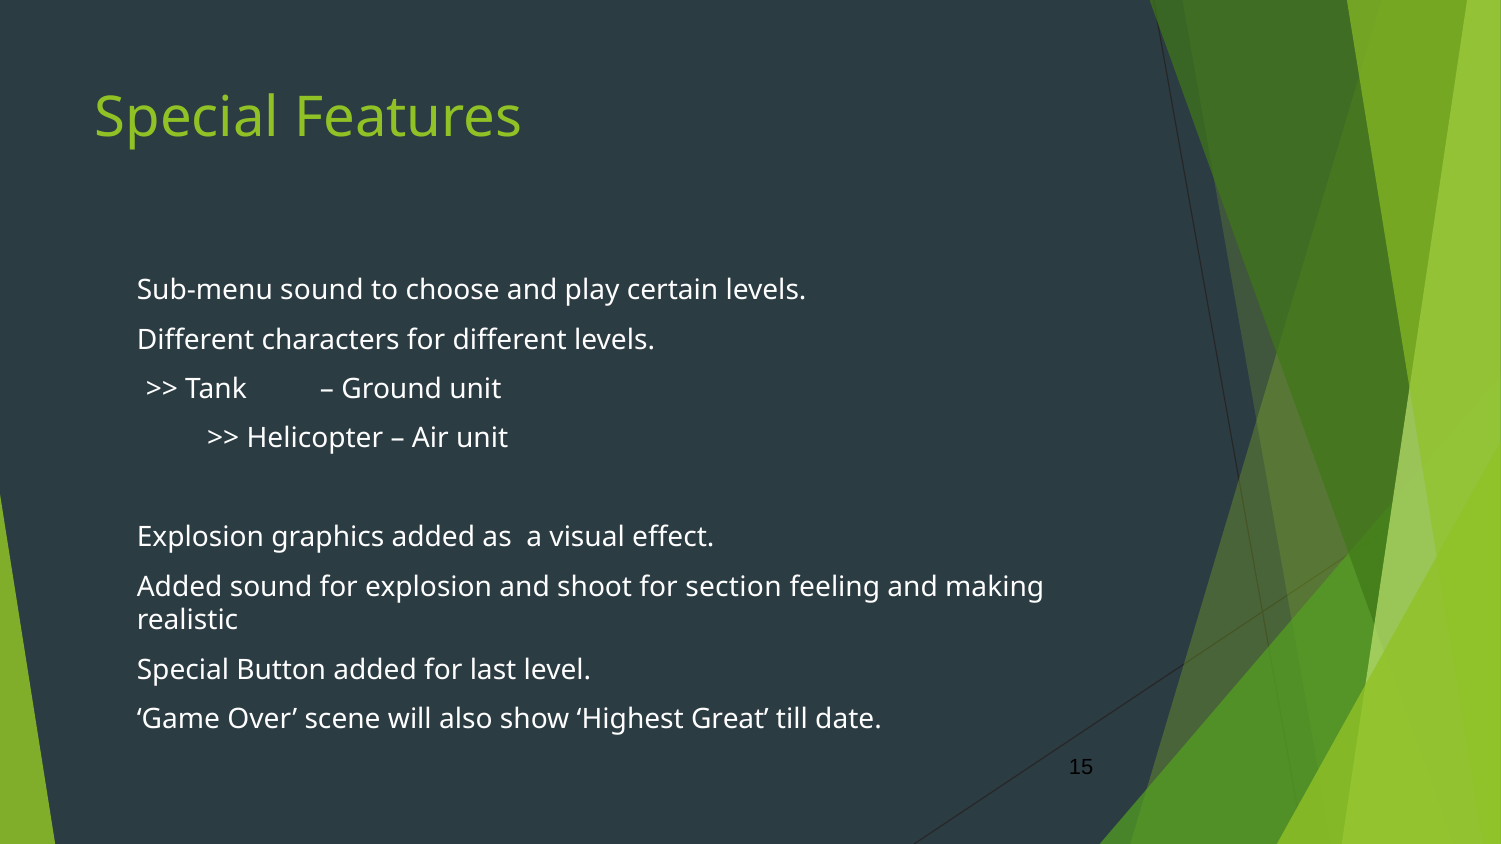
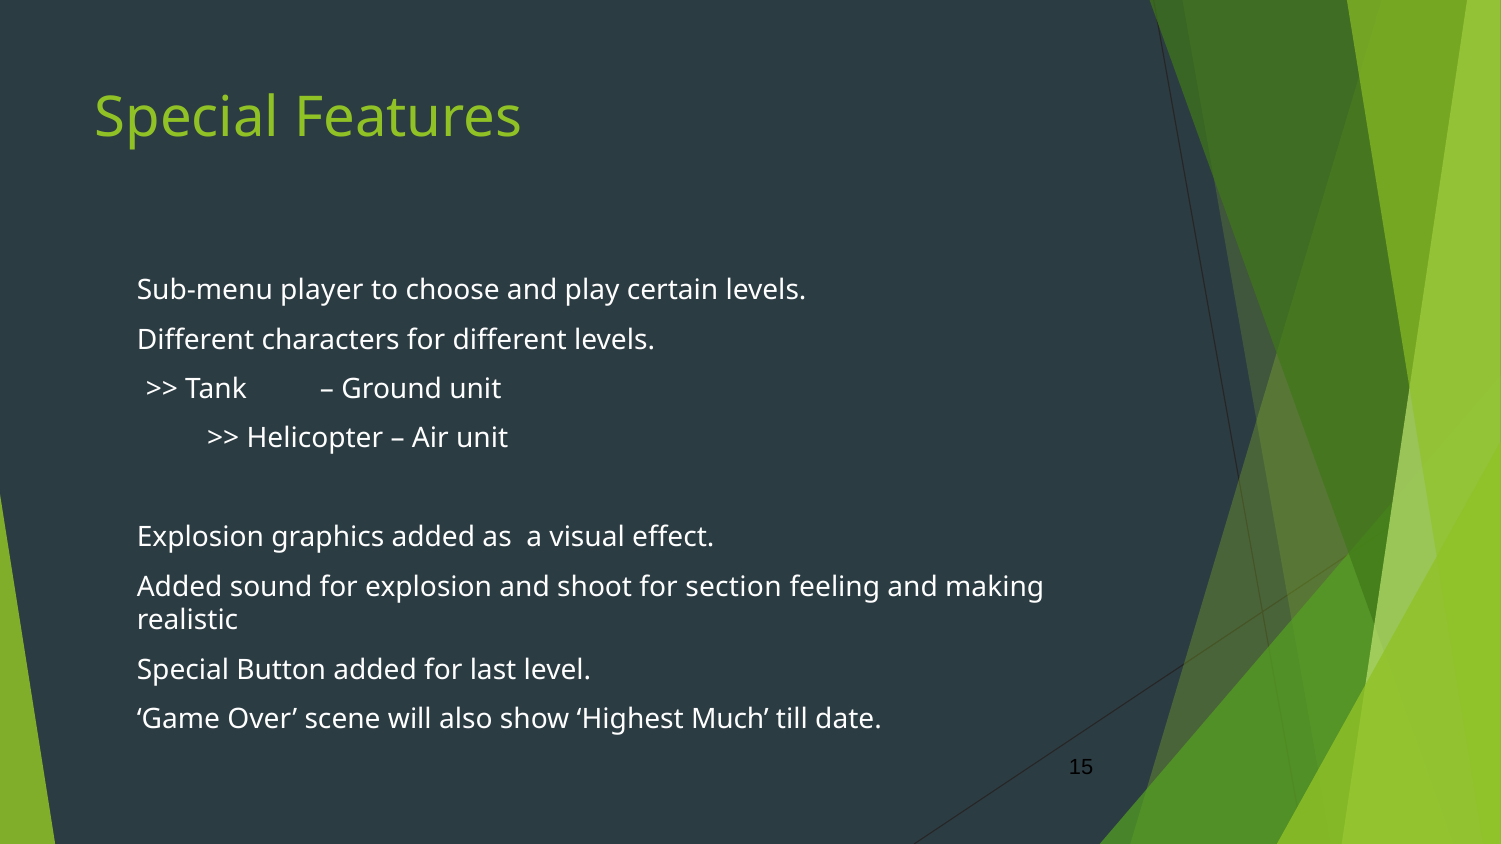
Sub-menu sound: sound -> player (322, 290)
Great: Great -> Much (730, 720)
